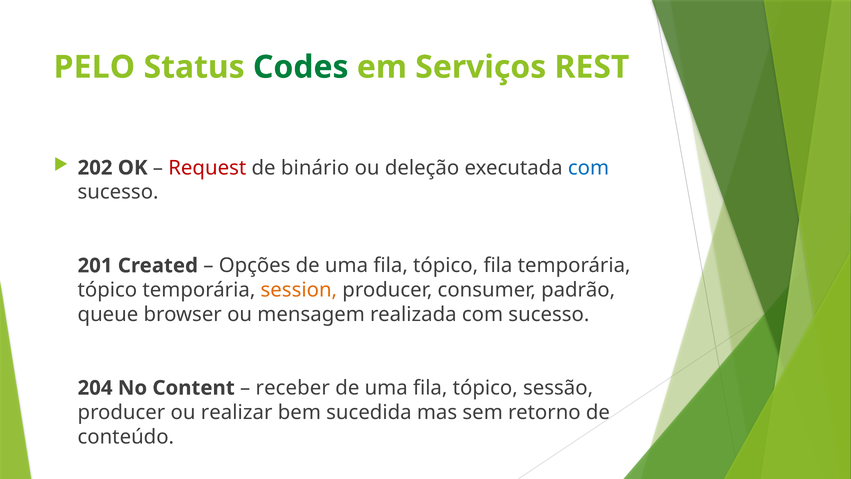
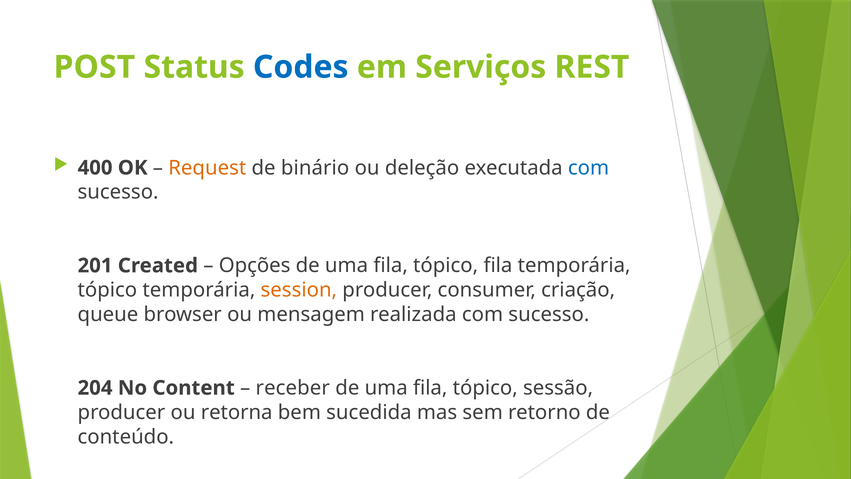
PELO: PELO -> POST (94, 67)
Codes colour: green -> blue (301, 67)
202: 202 -> 400 (95, 168)
Request colour: red -> orange (207, 168)
padrão: padrão -> criação (578, 290)
realizar: realizar -> retorna (237, 412)
